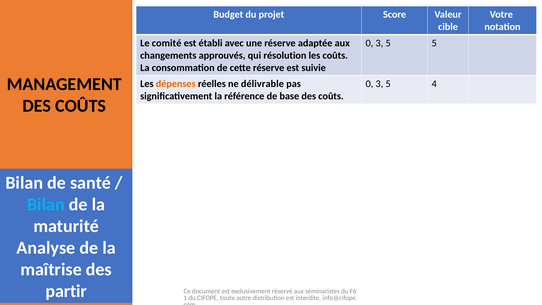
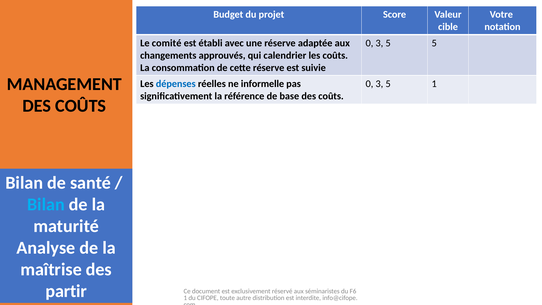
résolution: résolution -> calendrier (285, 55)
dépenses colour: orange -> blue (176, 84)
délivrable: délivrable -> informelle (262, 84)
5 4: 4 -> 1 (434, 84)
